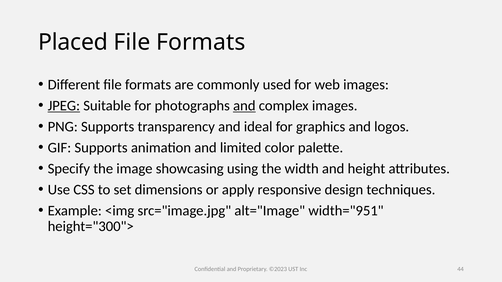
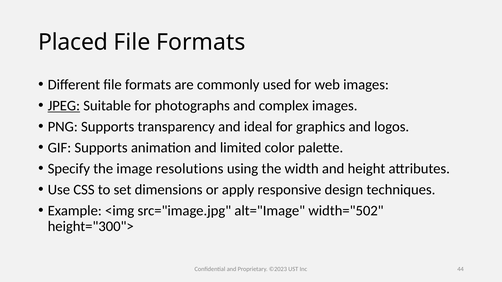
and underline: present -> none (244, 106)
showcasing: showcasing -> resolutions (190, 169)
width="951: width="951 -> width="502 (346, 211)
